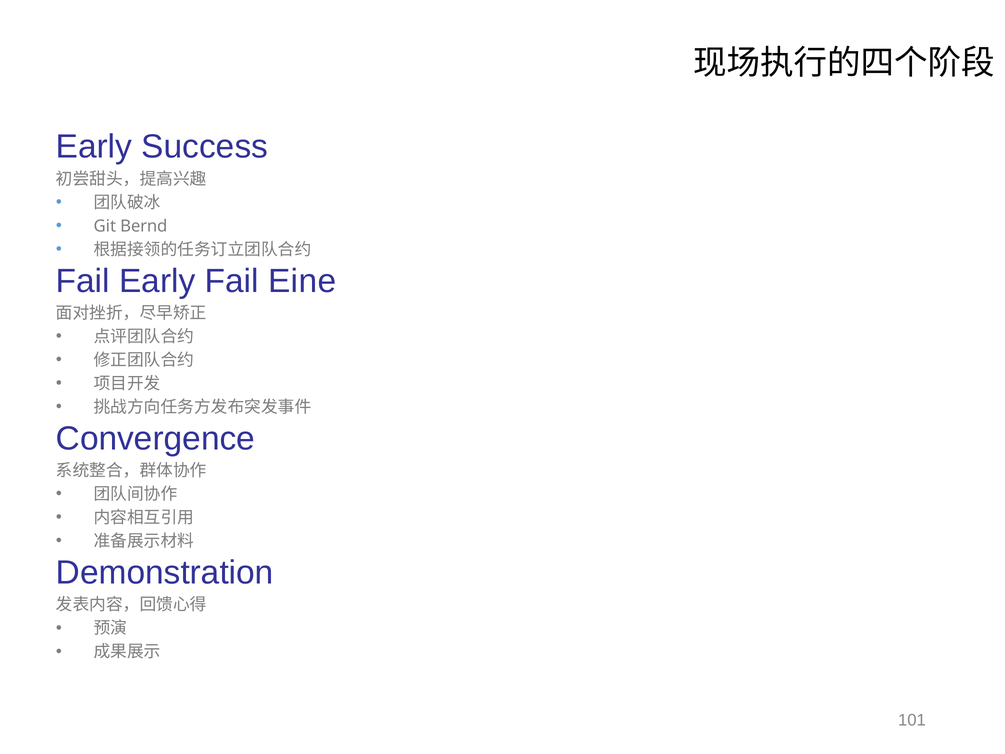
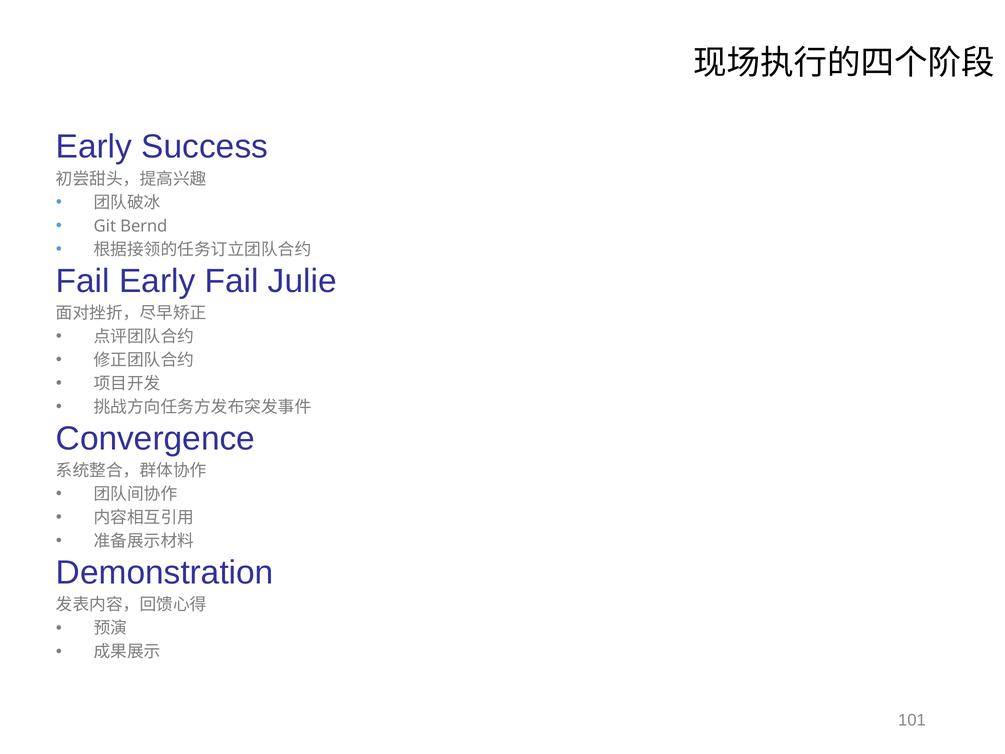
Eine: Eine -> Julie (302, 281)
